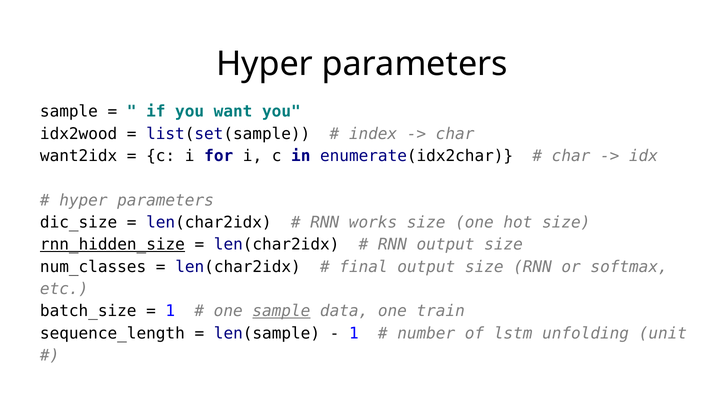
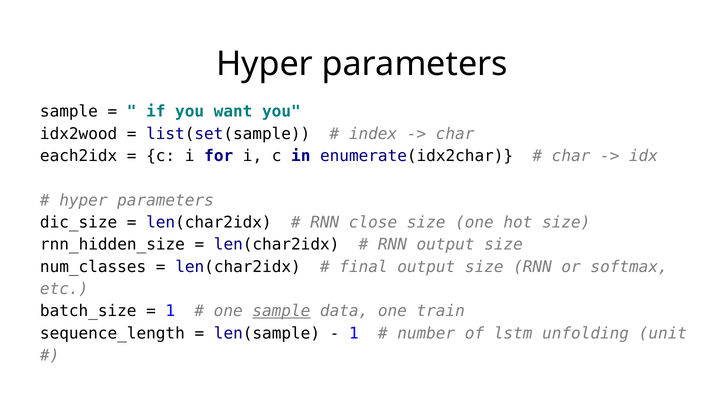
want2idx: want2idx -> each2idx (79, 156)
works: works -> close (373, 223)
rnn_hidden_size underline: present -> none (112, 245)
